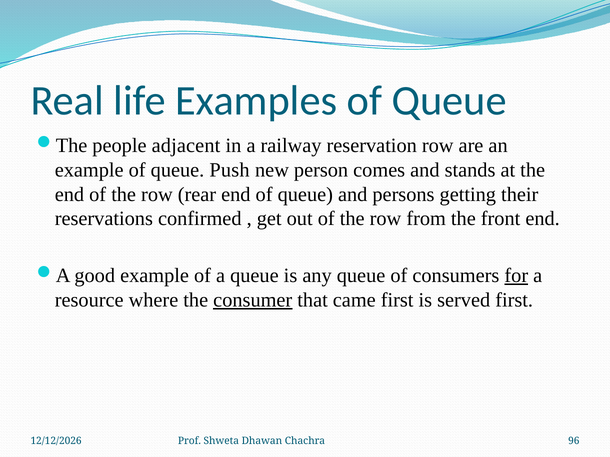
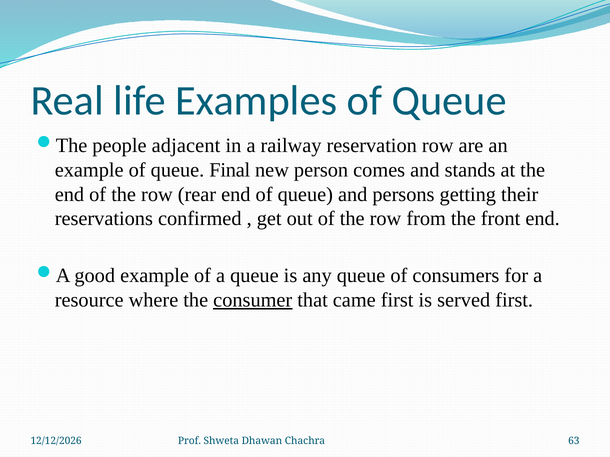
Push: Push -> Final (230, 170)
for underline: present -> none (516, 276)
96: 96 -> 63 (574, 441)
